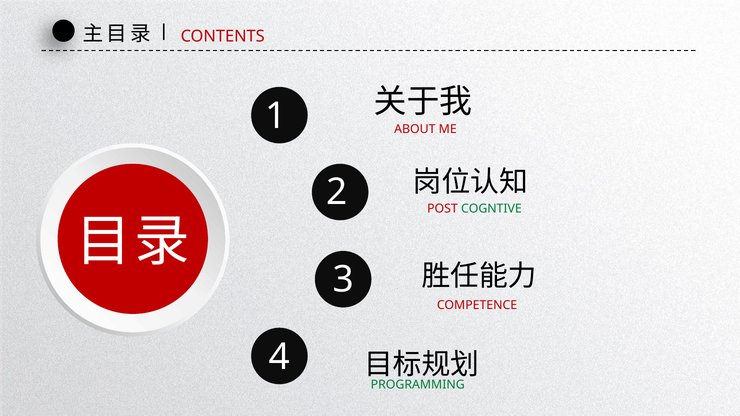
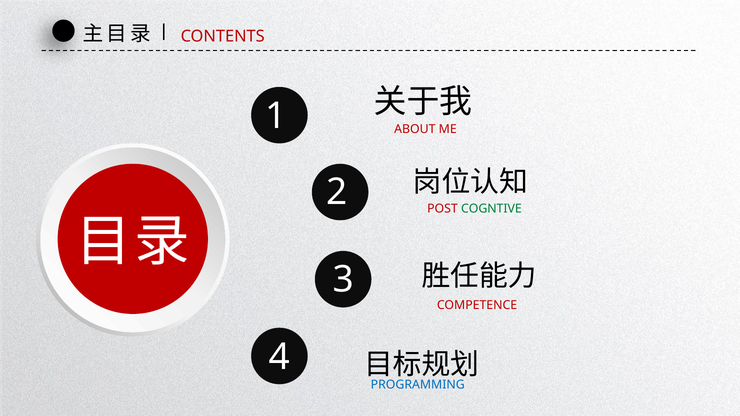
PROGRAMMING colour: green -> blue (418, 385)
